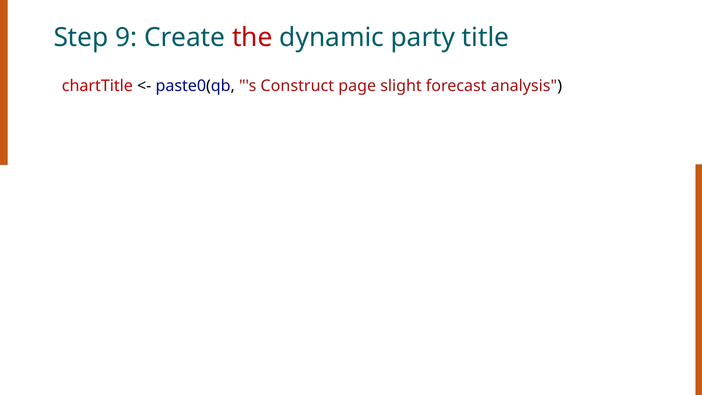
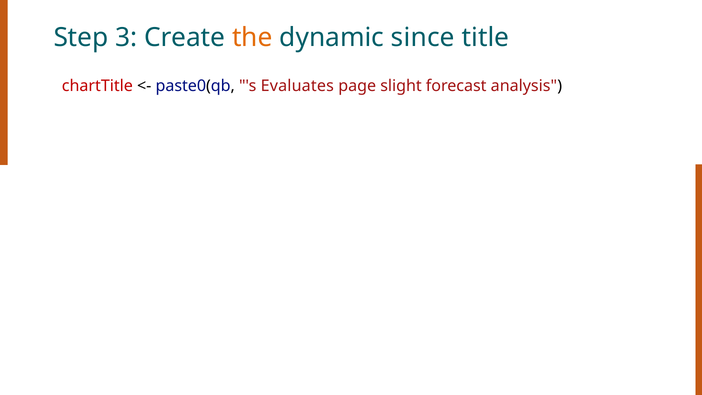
9: 9 -> 3 (126, 37)
the colour: red -> orange (252, 37)
party: party -> since (423, 37)
Construct: Construct -> Evaluates (297, 86)
